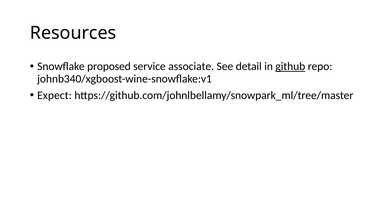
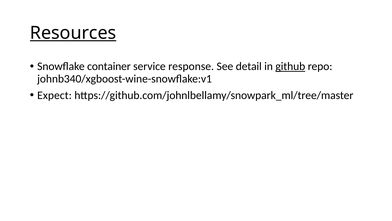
Resources underline: none -> present (73, 33)
proposed: proposed -> container (109, 66)
associate: associate -> response (191, 66)
